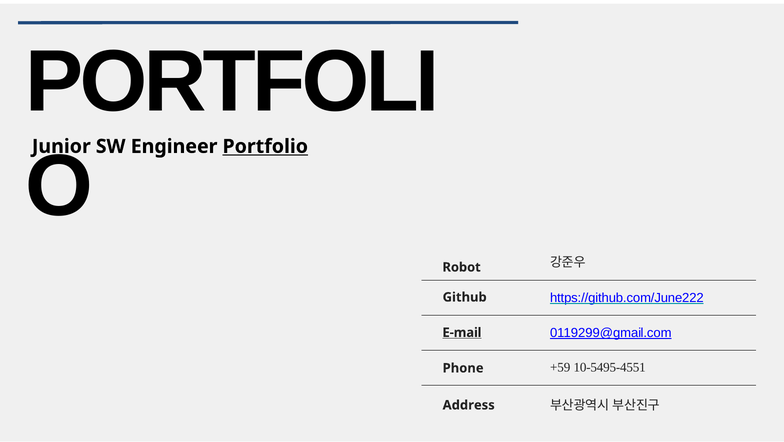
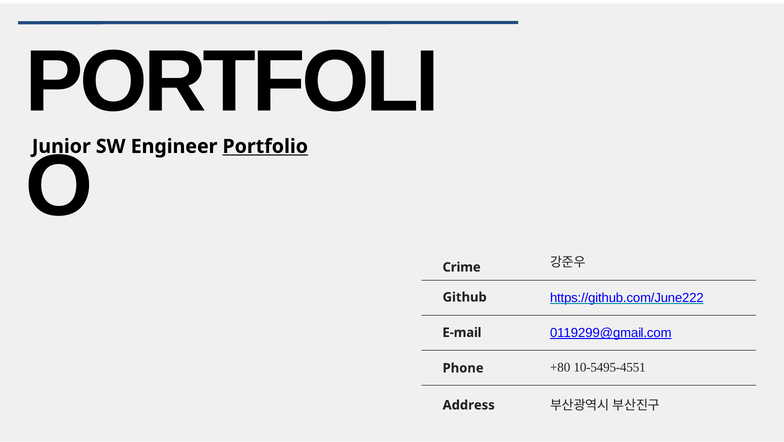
Robot: Robot -> Crime (462, 267)
E-mail underline: present -> none (462, 332)
+59: +59 -> +80 (560, 367)
